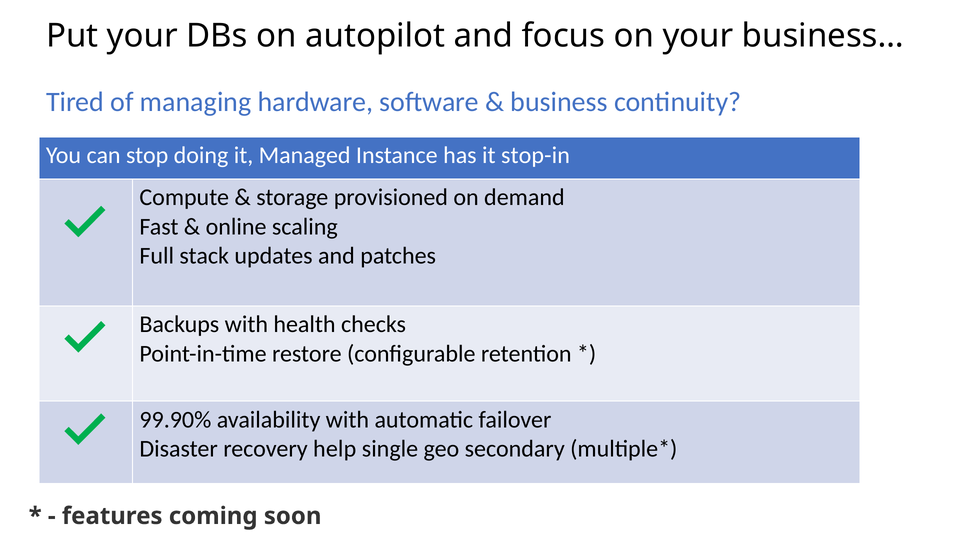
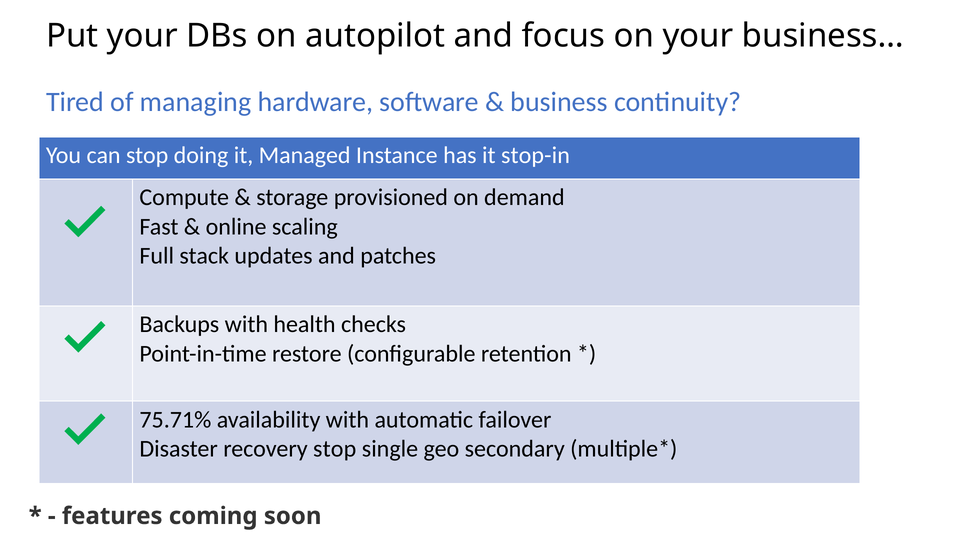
99.90%: 99.90% -> 75.71% (175, 419)
recovery help: help -> stop (335, 449)
